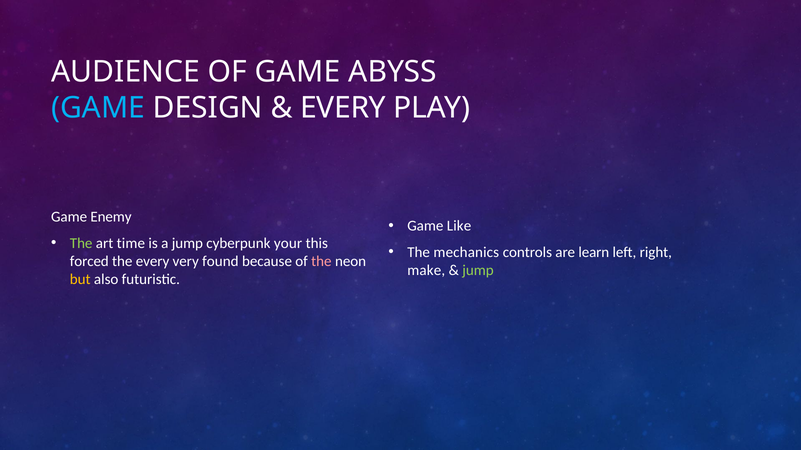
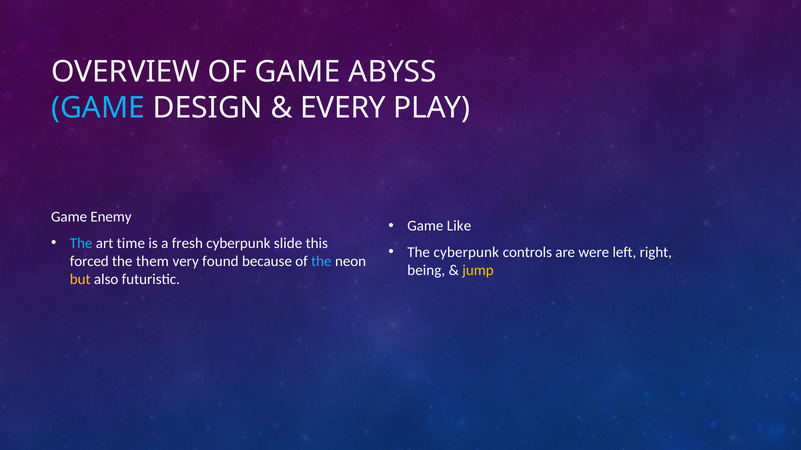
AUDIENCE: AUDIENCE -> OVERVIEW (126, 72)
The colour: light green -> light blue (81, 244)
a jump: jump -> fresh (187, 244)
your: your -> slide (288, 244)
The mechanics: mechanics -> cyberpunk (466, 253)
learn: learn -> were (594, 253)
the every: every -> them (152, 262)
the colour: pink -> light blue (321, 262)
make: make -> being (426, 271)
jump colour: light green -> yellow (478, 271)
